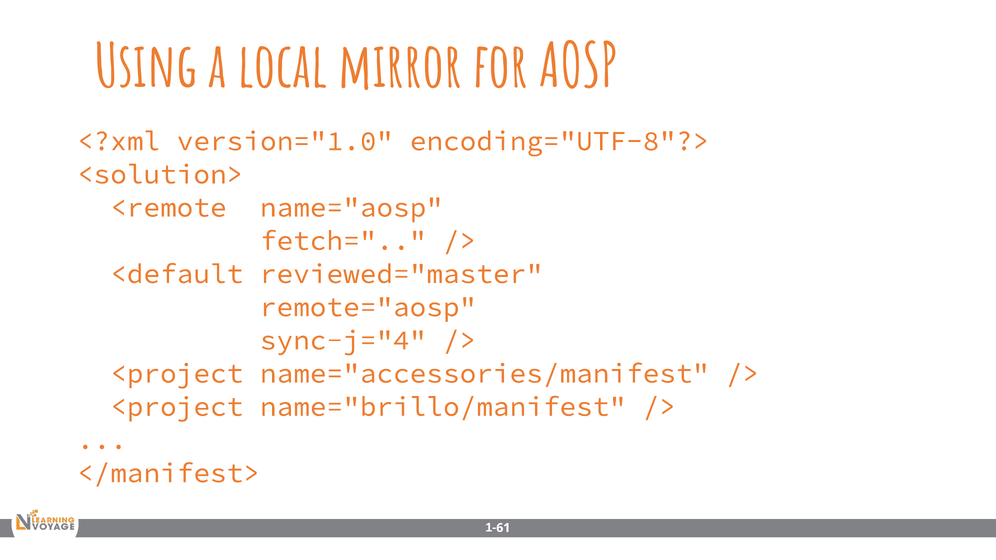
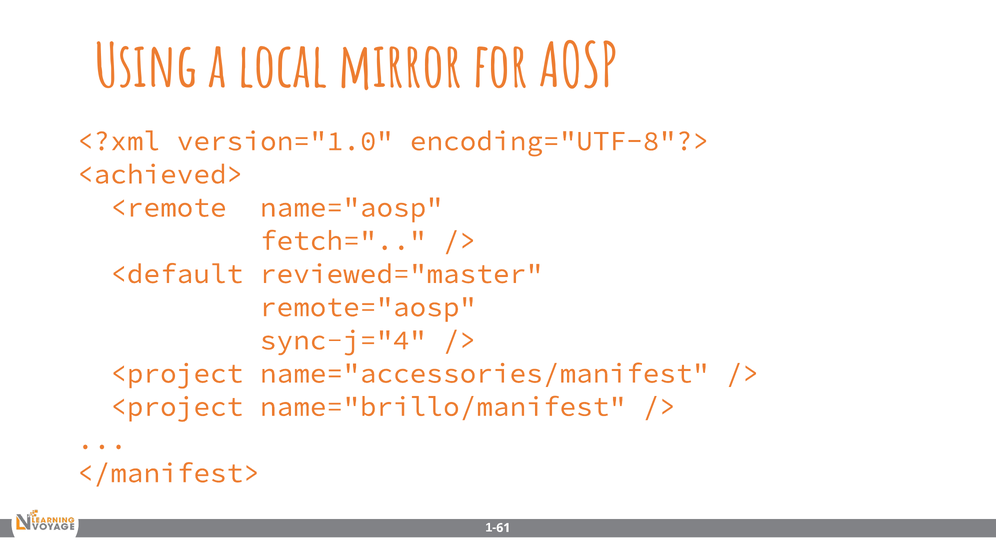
<solution>: <solution> -> <achieved> (160, 174)
